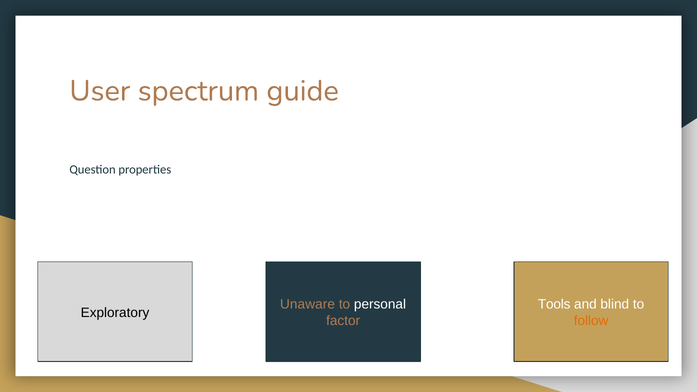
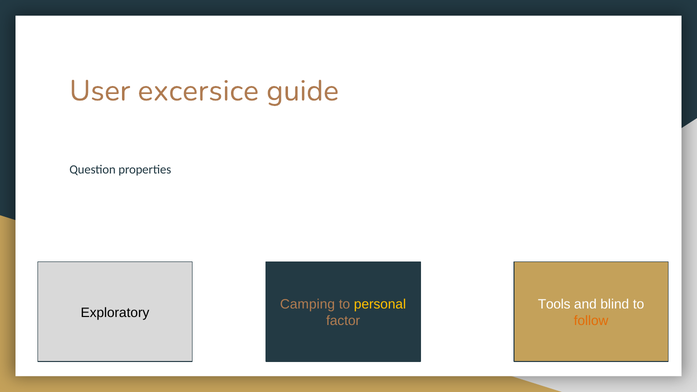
spectrum: spectrum -> excersice (198, 91)
Unaware: Unaware -> Camping (308, 305)
personal colour: white -> yellow (380, 305)
